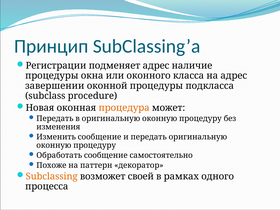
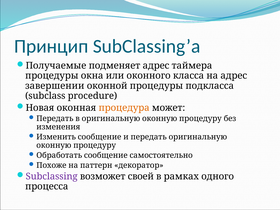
Регистрации: Регистрации -> Получаемые (56, 66)
наличие: наличие -> таймера (192, 66)
Subclassing colour: orange -> purple (52, 176)
